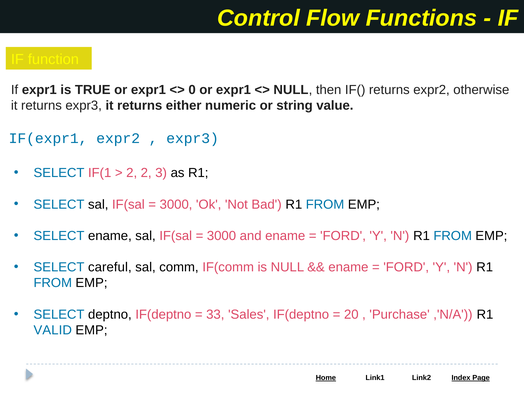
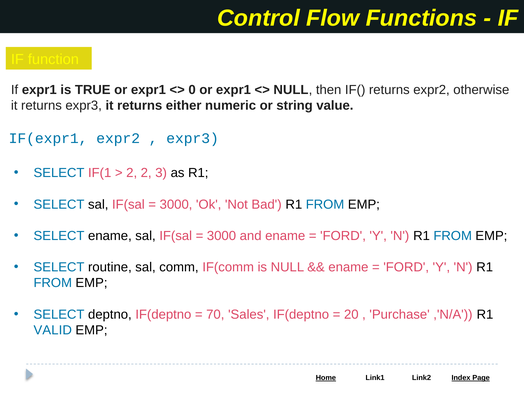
careful: careful -> routine (110, 267)
33: 33 -> 70 (215, 314)
